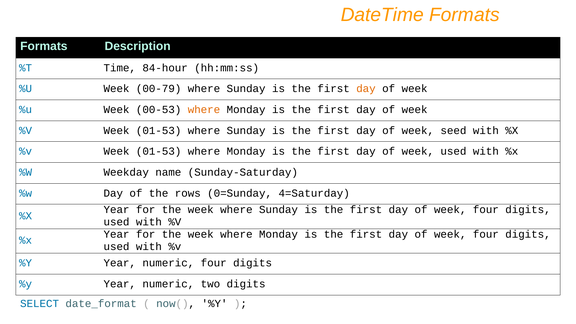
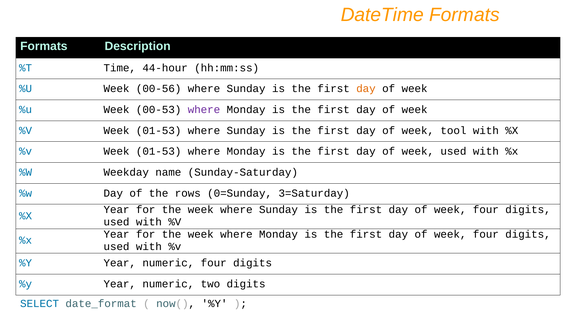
84-hour: 84-hour -> 44-hour (165, 68)
00-79: 00-79 -> 00-56 (159, 89)
where colour: orange -> purple (204, 110)
seed: seed -> tool (453, 130)
4=Saturday: 4=Saturday -> 3=Saturday (314, 193)
